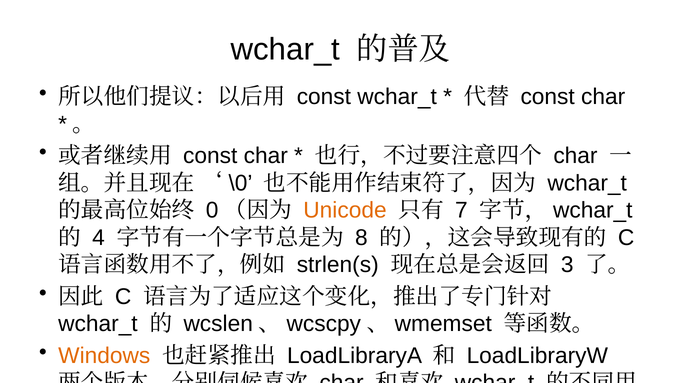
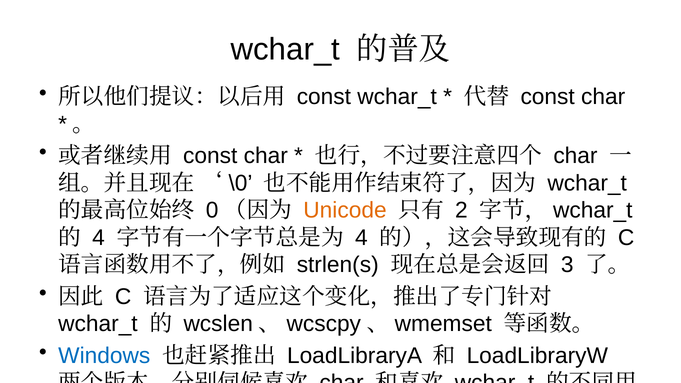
7: 7 -> 2 (461, 210)
8: 8 -> 4 (361, 238)
Windows colour: orange -> blue (104, 356)
